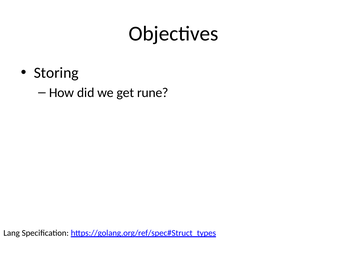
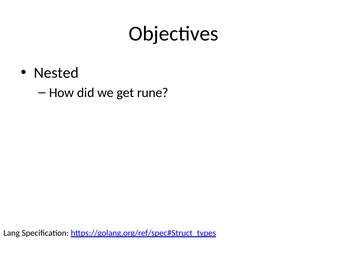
Storing: Storing -> Nested (56, 73)
